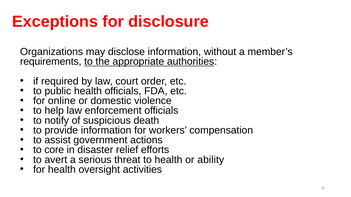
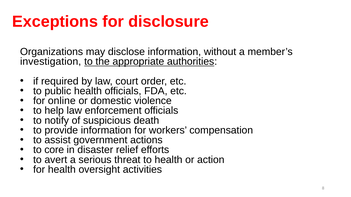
requirements: requirements -> investigation (51, 62)
ability: ability -> action (211, 160)
